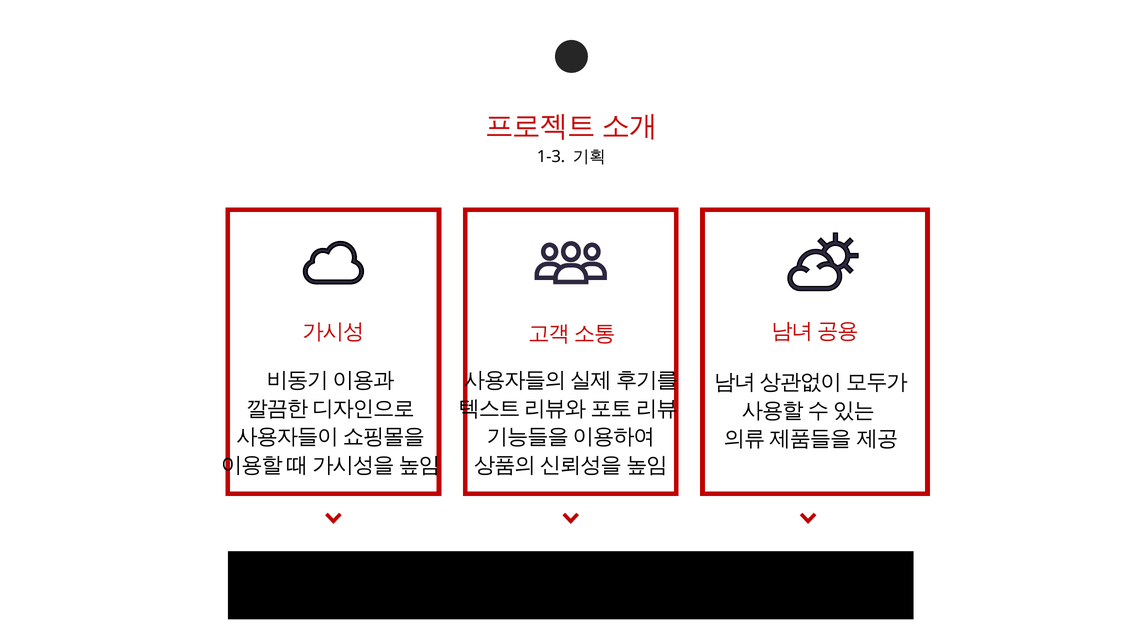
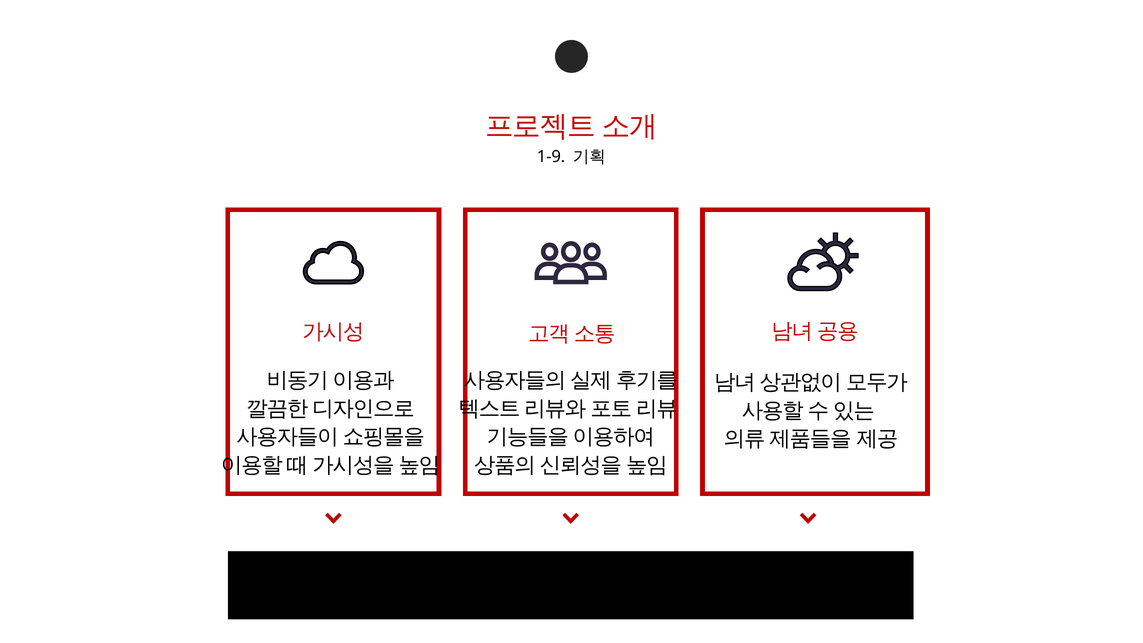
1-3: 1-3 -> 1-9 (551, 157)
